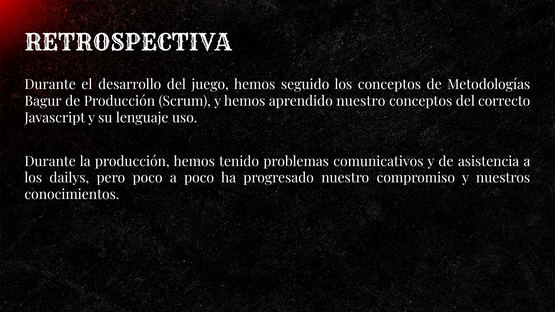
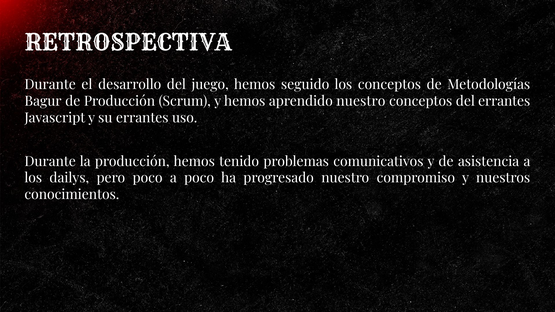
del correcto: correcto -> errantes (504, 101)
su lenguaje: lenguaje -> errantes (142, 118)
